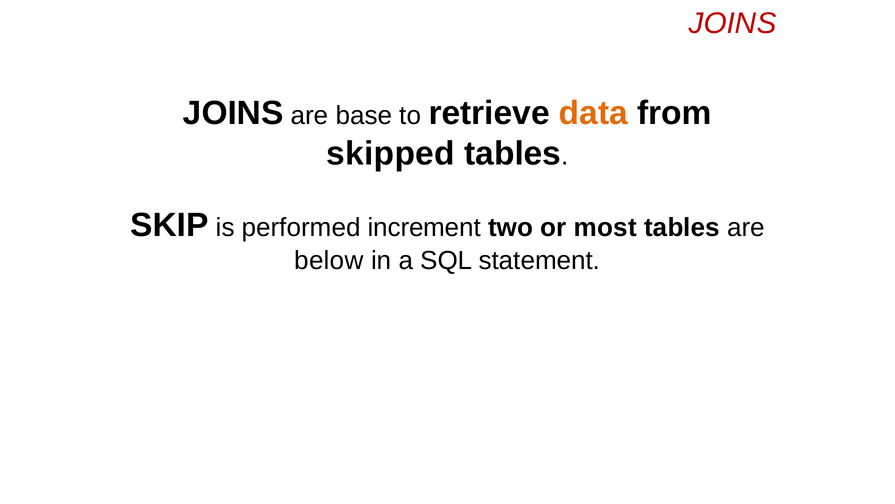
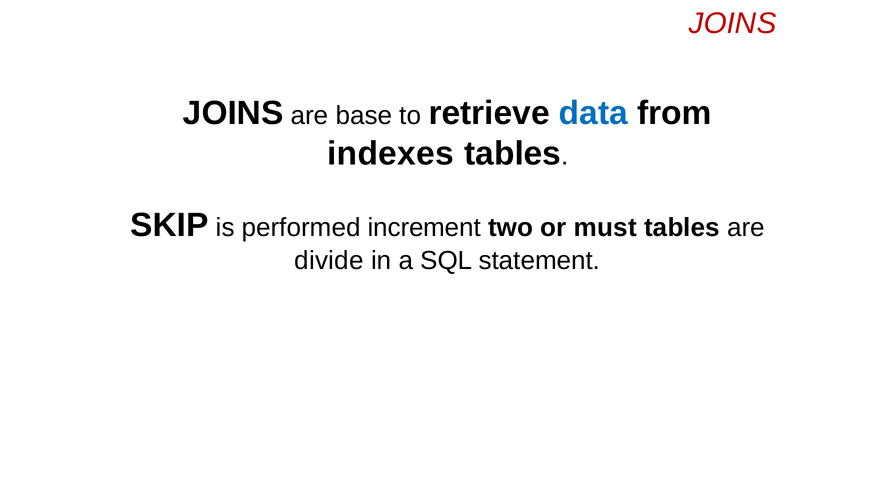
data colour: orange -> blue (593, 113)
skipped: skipped -> indexes (391, 153)
most: most -> must (605, 227)
below: below -> divide (329, 260)
